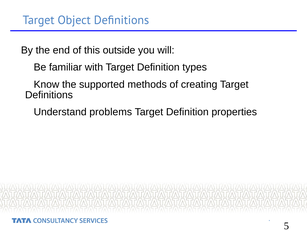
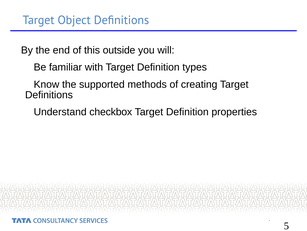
problems: problems -> checkbox (111, 112)
